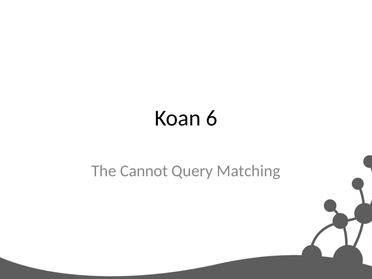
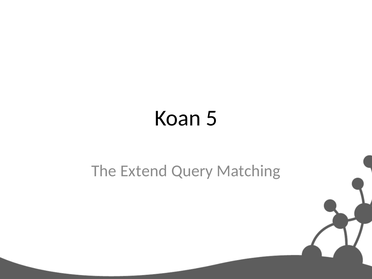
6: 6 -> 5 (212, 118)
Cannot: Cannot -> Extend (144, 171)
